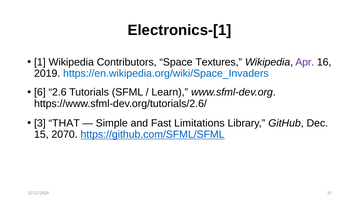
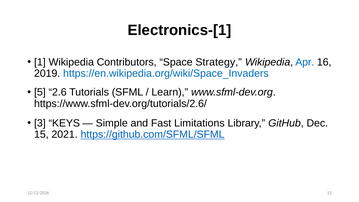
Textures: Textures -> Strategy (219, 62)
Apr colour: purple -> blue (305, 62)
6: 6 -> 5 (40, 92)
THAT: THAT -> KEYS (64, 123)
2070: 2070 -> 2021 (65, 134)
